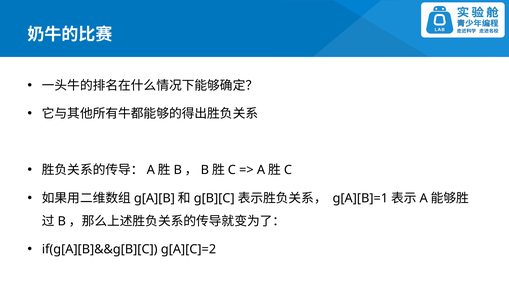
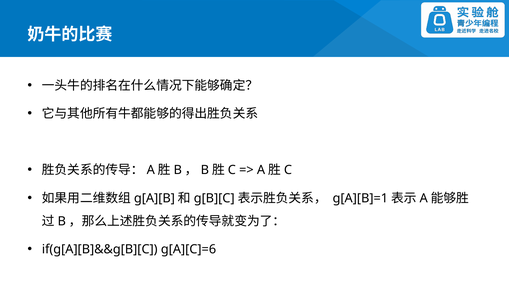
g[A][C]=2: g[A][C]=2 -> g[A][C]=6 (188, 250)
